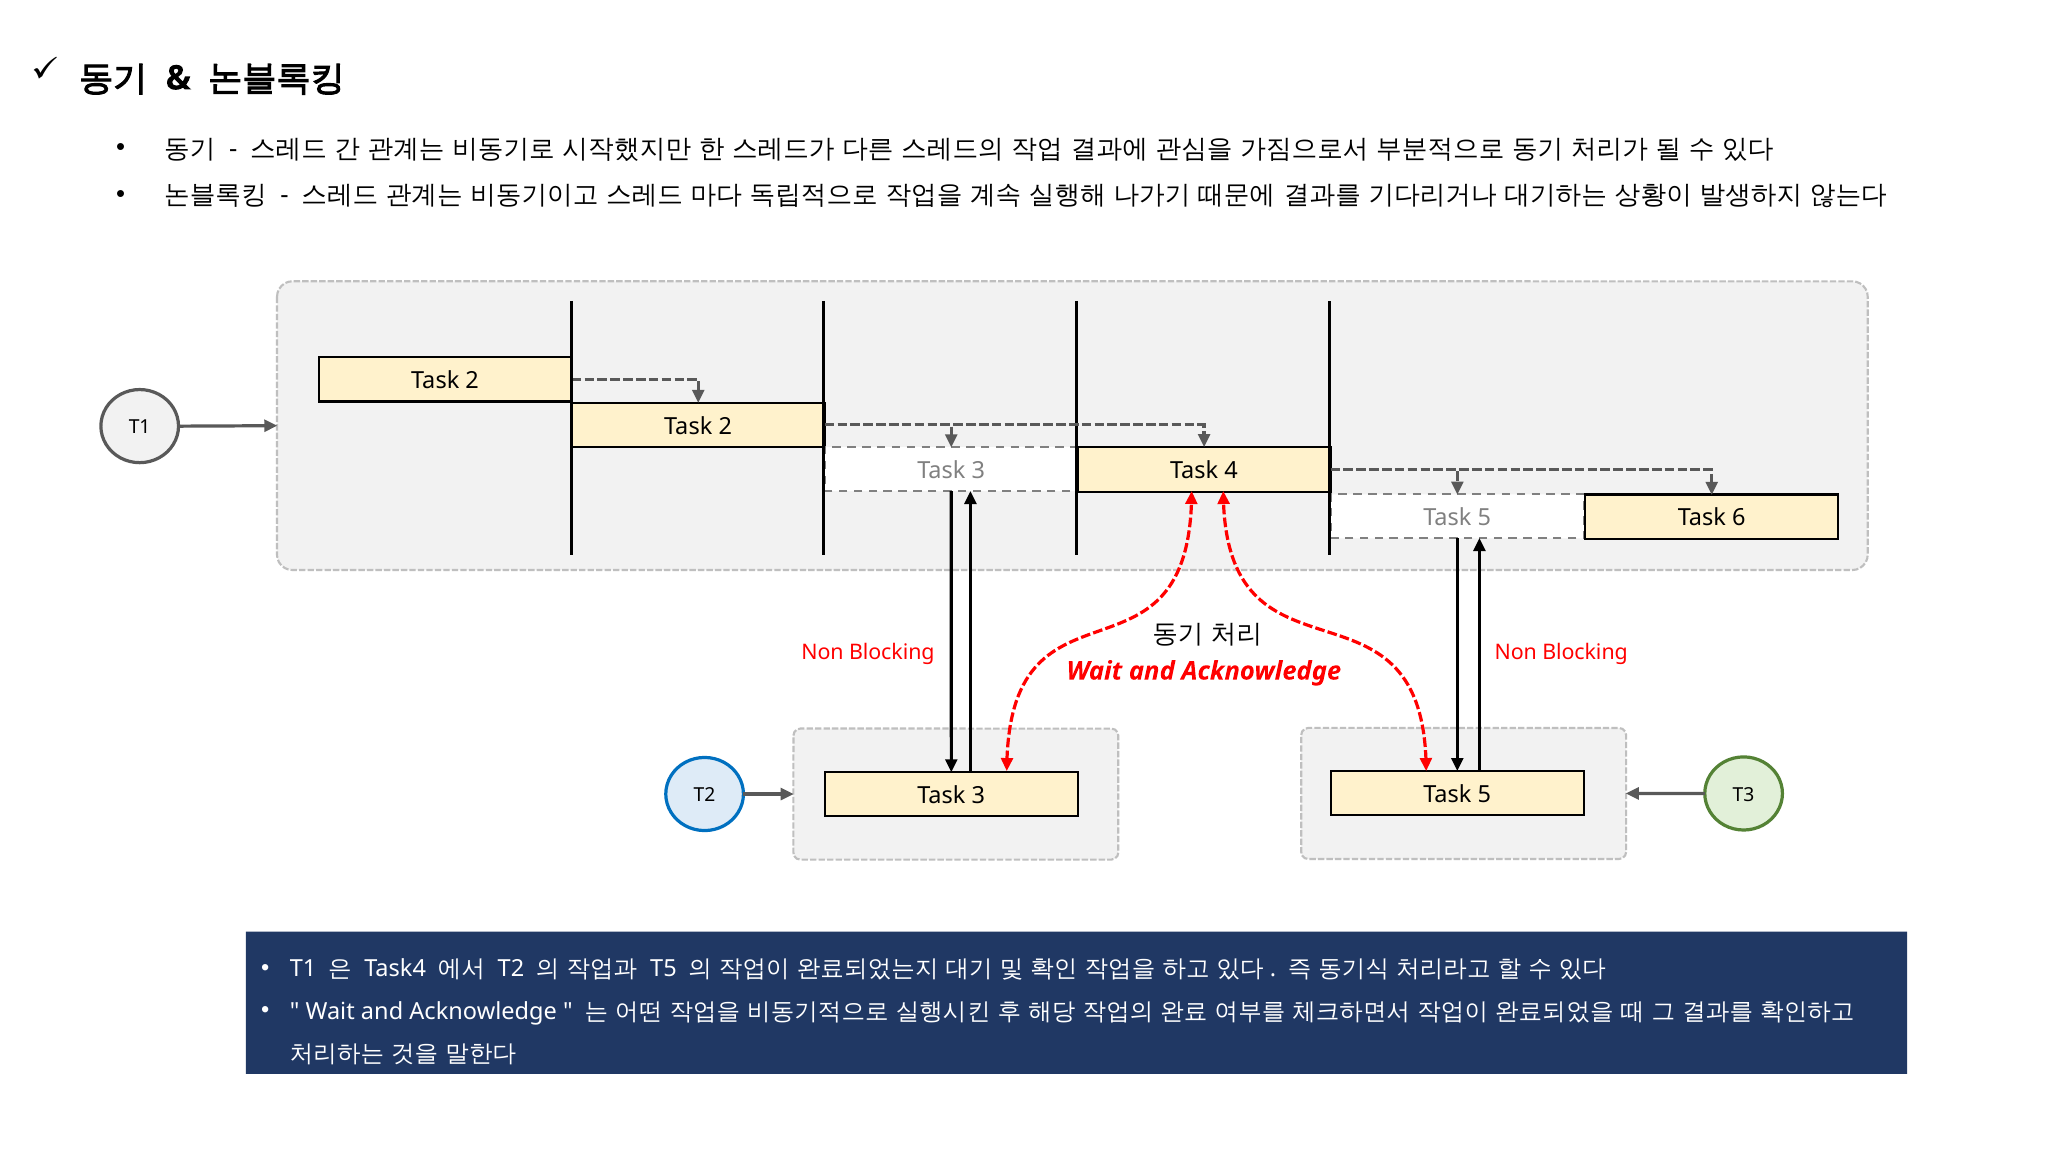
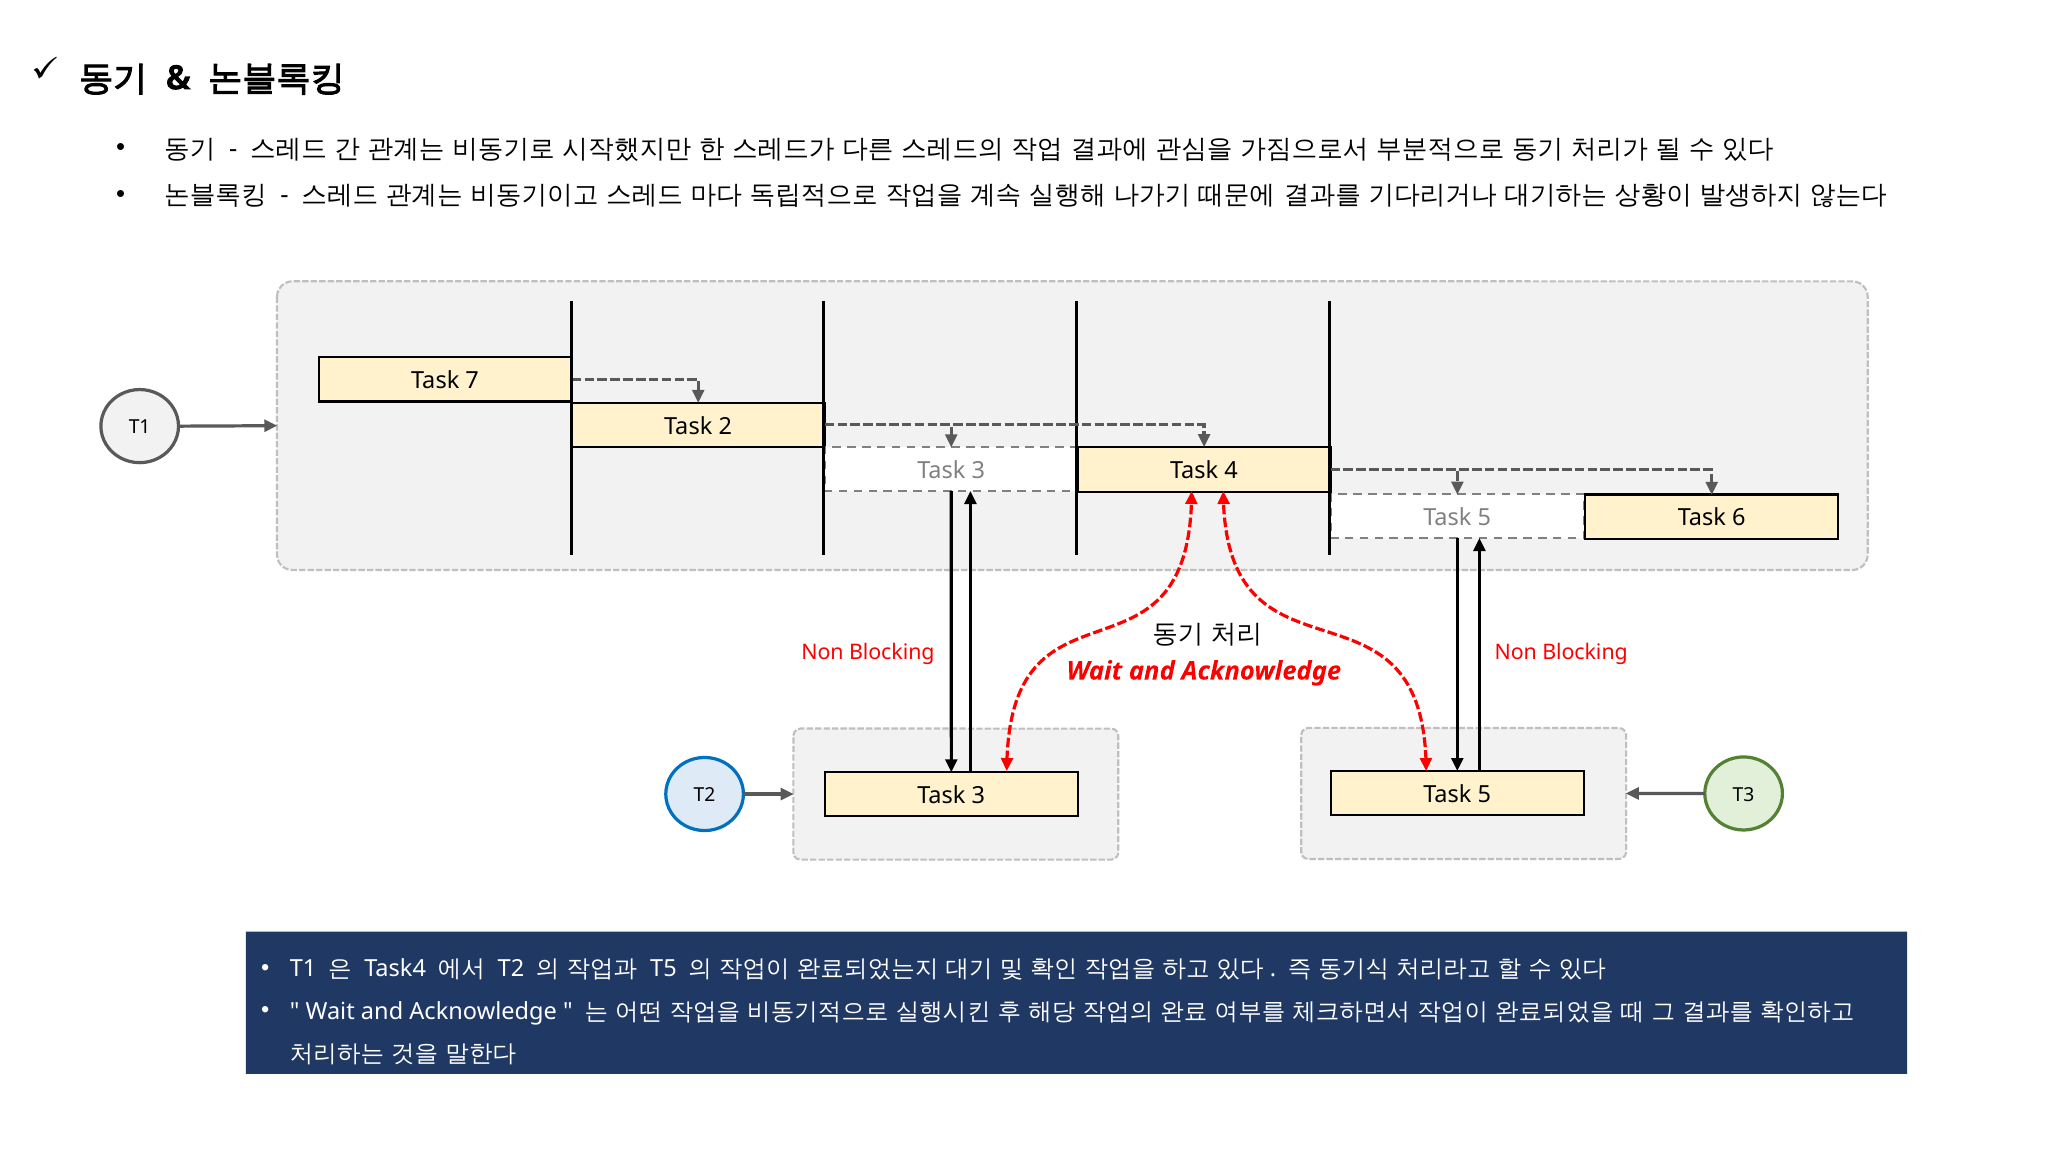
2: 2 -> 7 (472, 381)
